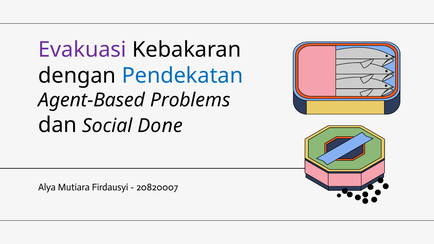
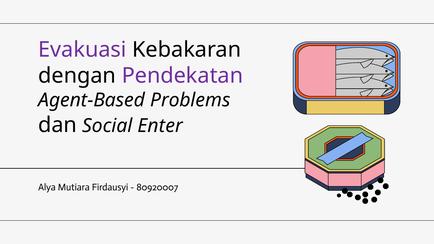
Pendekatan colour: blue -> purple (182, 76)
Done: Done -> Enter (160, 126)
20820007: 20820007 -> 80920007 (157, 187)
